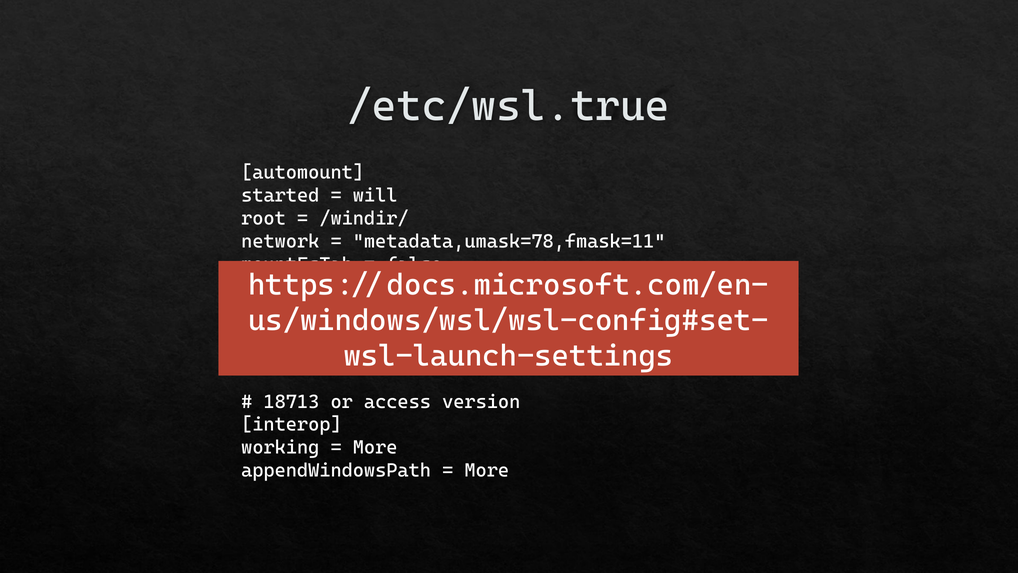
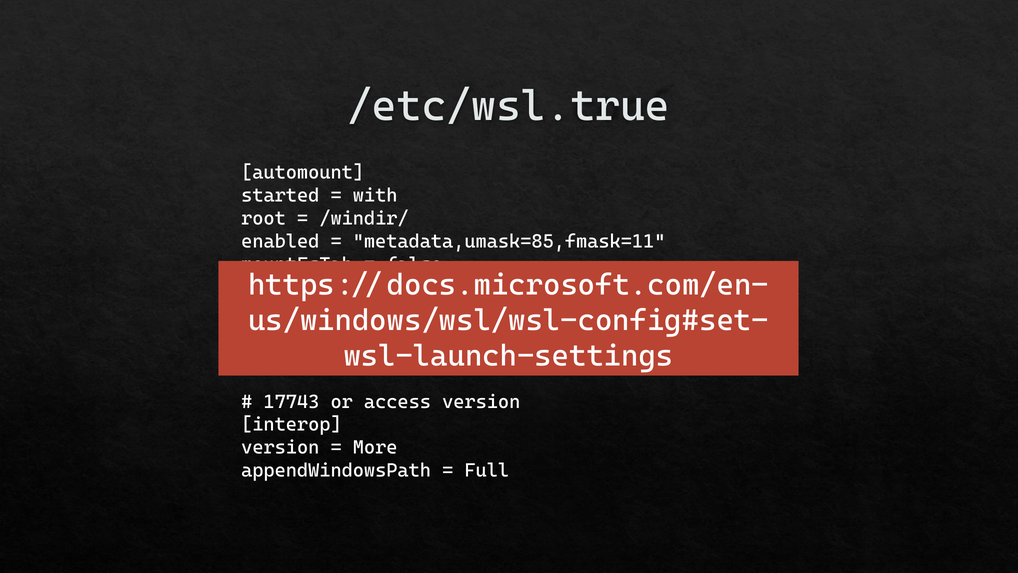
will: will -> with (375, 195)
network: network -> enabled (280, 241)
metadata,umask=78,fmask=11: metadata,umask=78,fmask=11 -> metadata,umask=85,fmask=11 (509, 241)
18713: 18713 -> 17743 (291, 402)
working: working -> version (280, 447)
More: More -> Full (487, 470)
